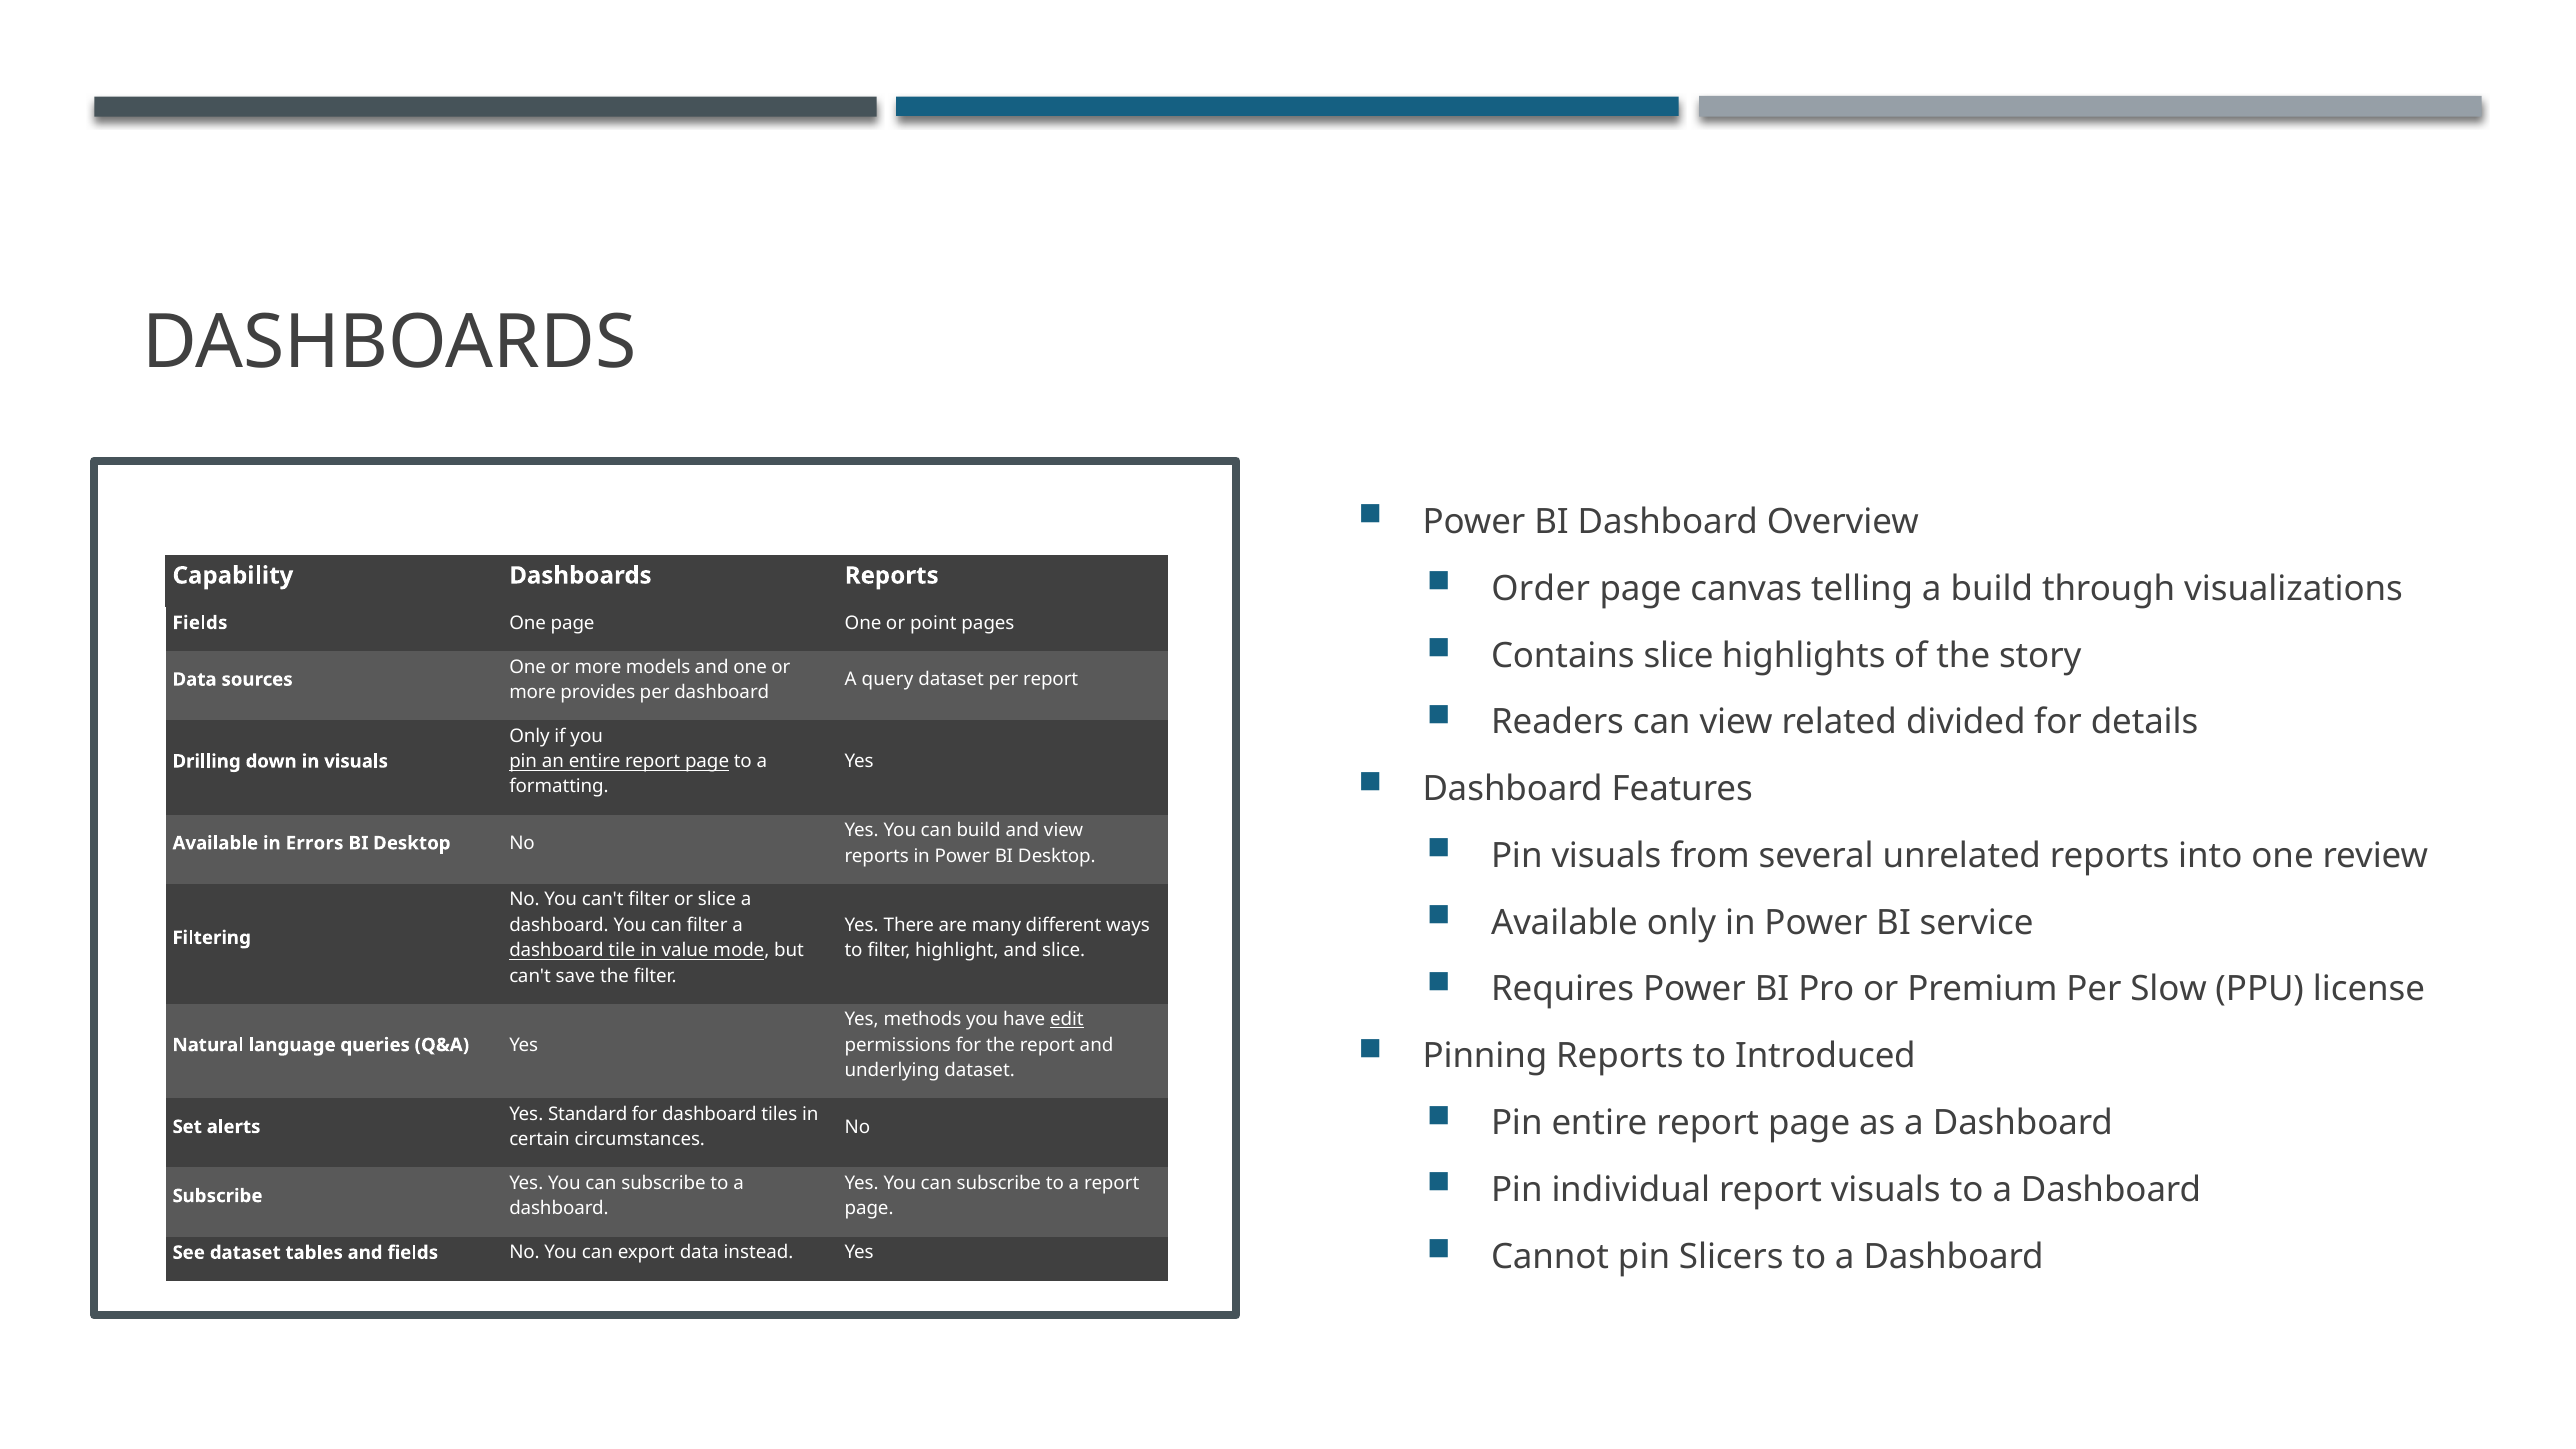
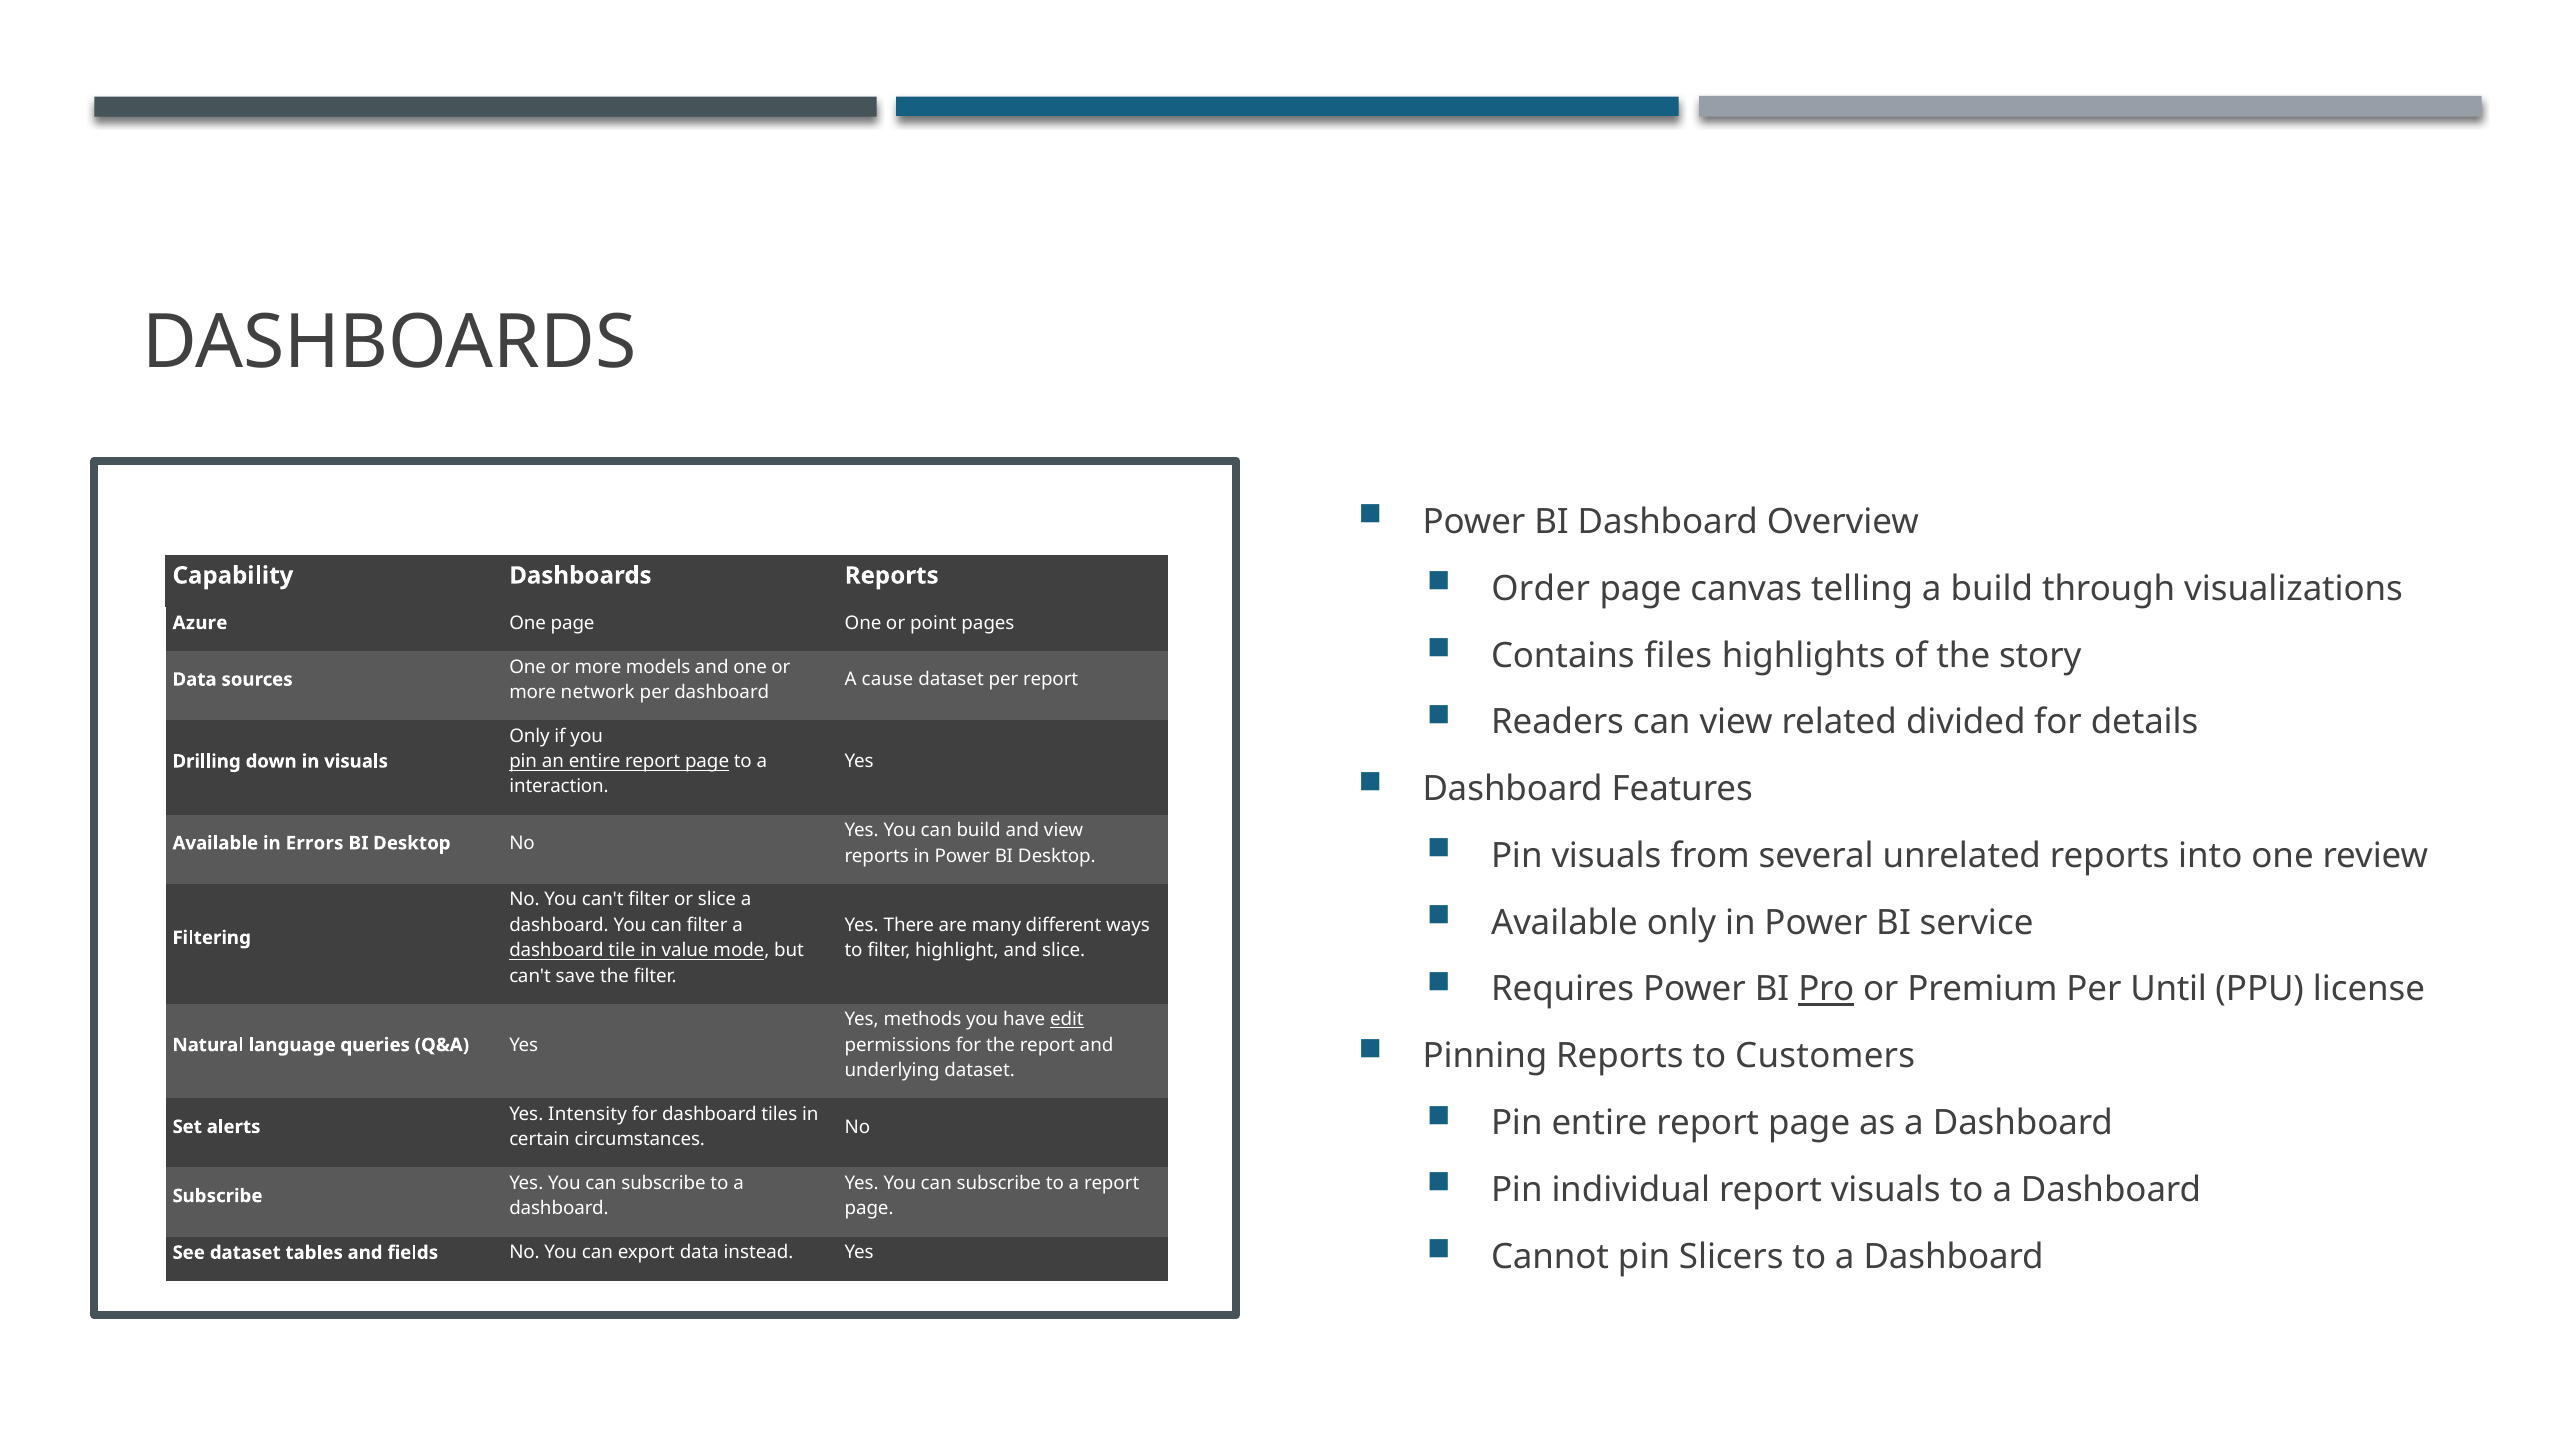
Fields: Fields -> Azure (200, 623)
Contains slice: slice -> files (1678, 656)
query: query -> cause (887, 680)
provides: provides -> network (598, 692)
formatting: formatting -> interaction (559, 787)
Pro underline: none -> present (1826, 989)
Slow: Slow -> Until (2169, 989)
Introduced: Introduced -> Customers (1825, 1056)
Standard: Standard -> Intensity (588, 1114)
